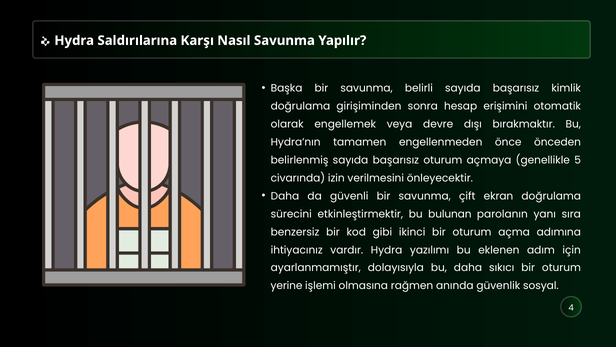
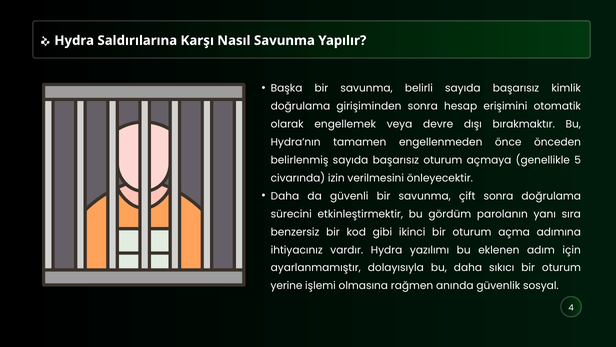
çift ekran: ekran -> sonra (498, 196)
bulunan: bulunan -> gördüm (450, 214)
